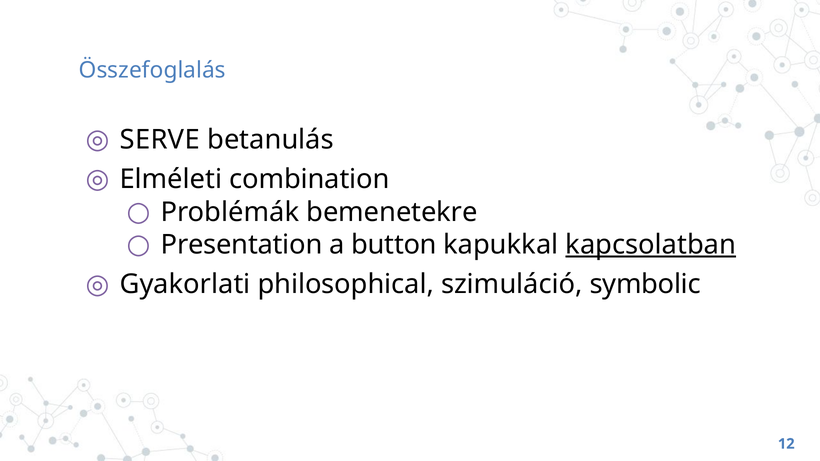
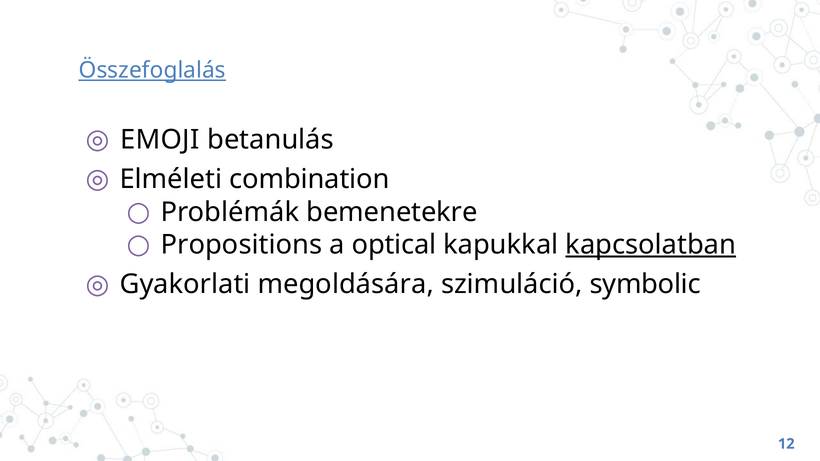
Összefoglalás underline: none -> present (152, 70)
SERVE: SERVE -> EMOJI (160, 140)
Presentation: Presentation -> Propositions (241, 245)
button: button -> optical (394, 245)
philosophical: philosophical -> megoldására (346, 285)
